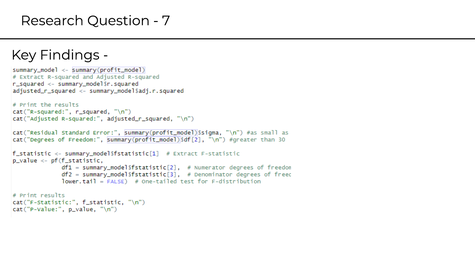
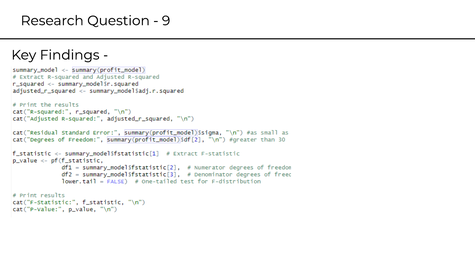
7: 7 -> 9 (166, 21)
